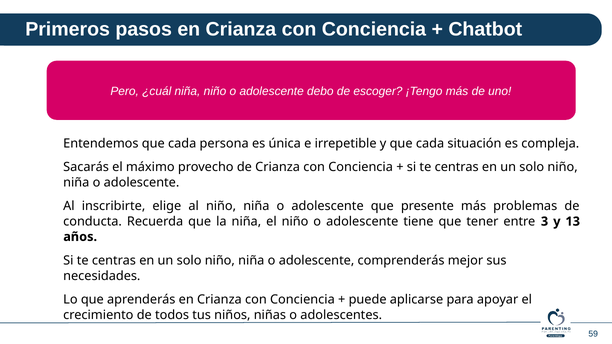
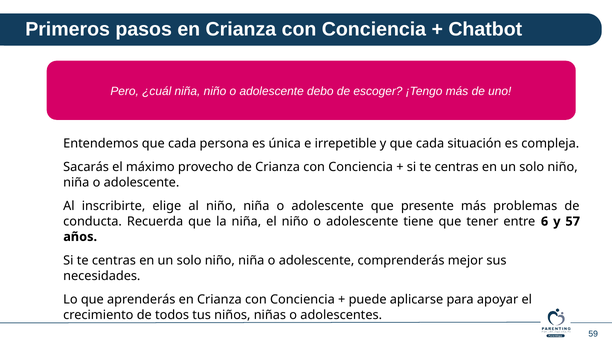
3: 3 -> 6 (545, 222)
13: 13 -> 57 (573, 222)
